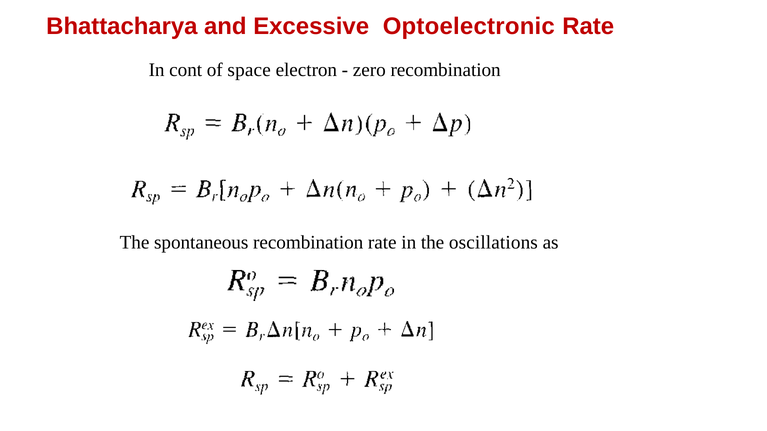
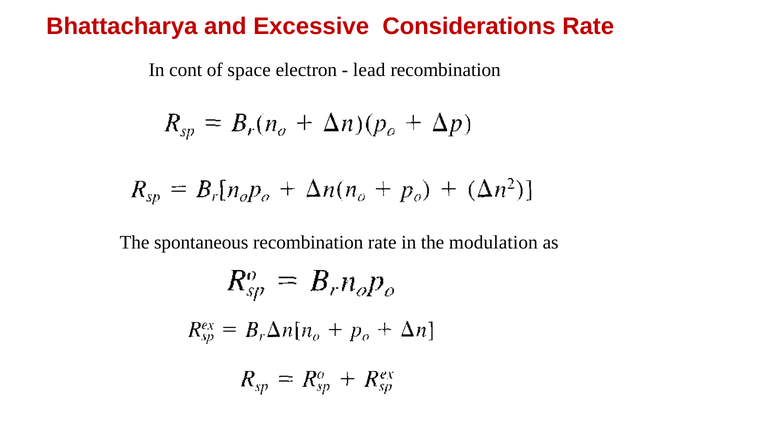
Optoelectronic: Optoelectronic -> Considerations (469, 26)
zero: zero -> lead (369, 70)
oscillations: oscillations -> modulation (493, 243)
